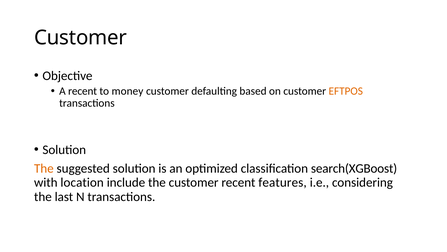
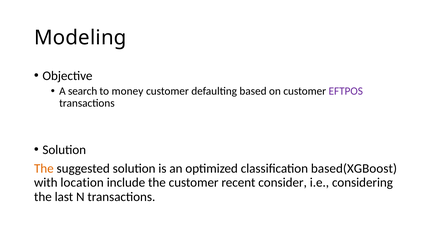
Customer: Customer -> Modeling (80, 38)
A recent: recent -> search (83, 91)
EFTPOS colour: orange -> purple (346, 91)
search(XGBoost: search(XGBoost -> based(XGBoost (354, 168)
features: features -> consider (283, 182)
